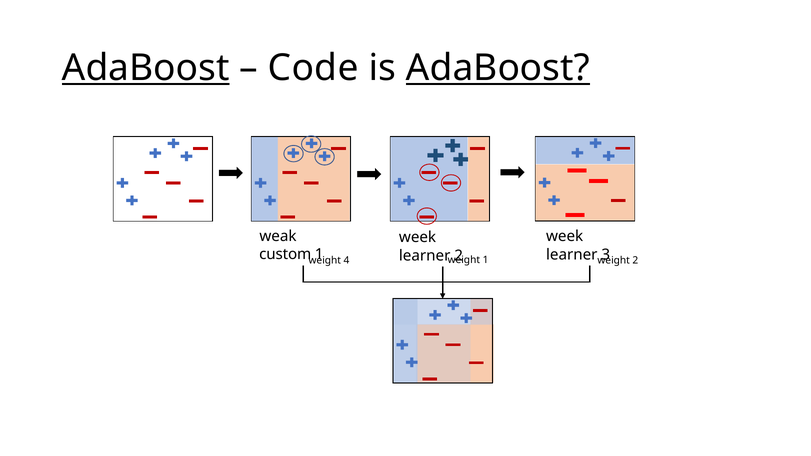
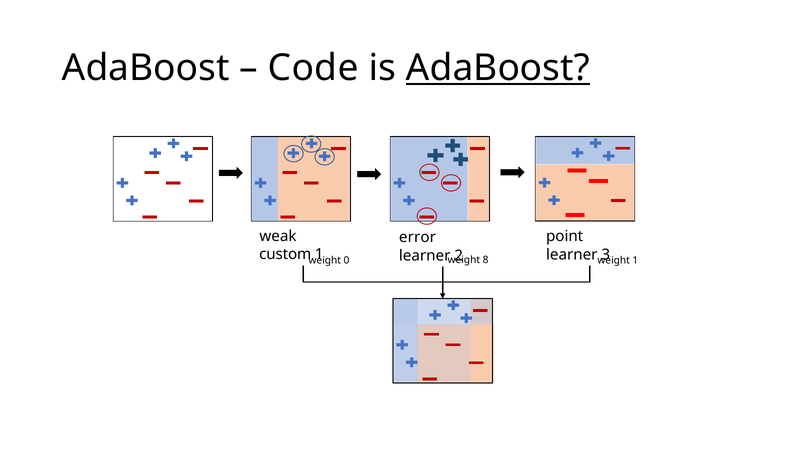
AdaBoost underline: present -> none (146, 68)
week: week -> point (565, 236)
week: week -> error (417, 237)
4: 4 -> 0 (347, 260)
1: 1 -> 8 (486, 260)
2: 2 -> 1 (635, 260)
